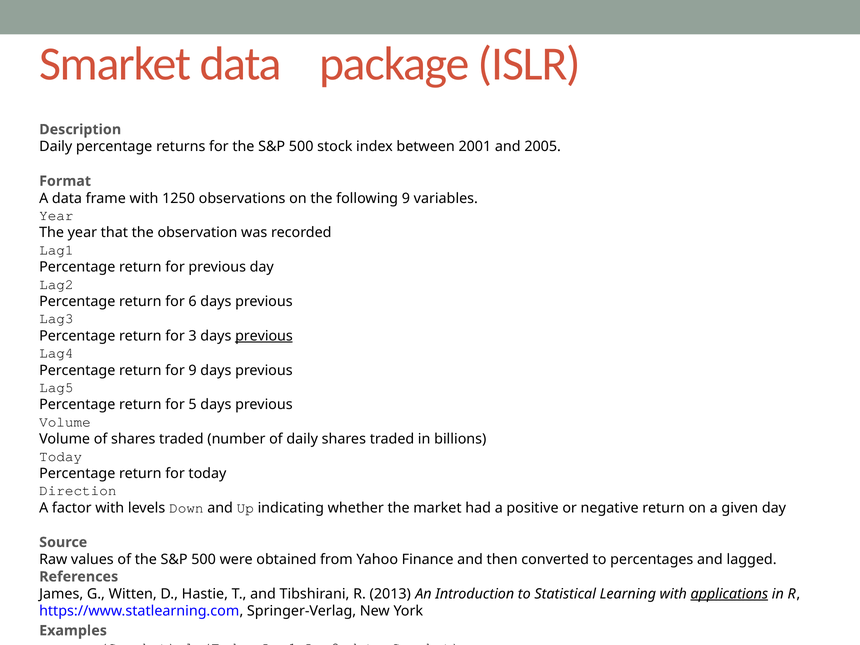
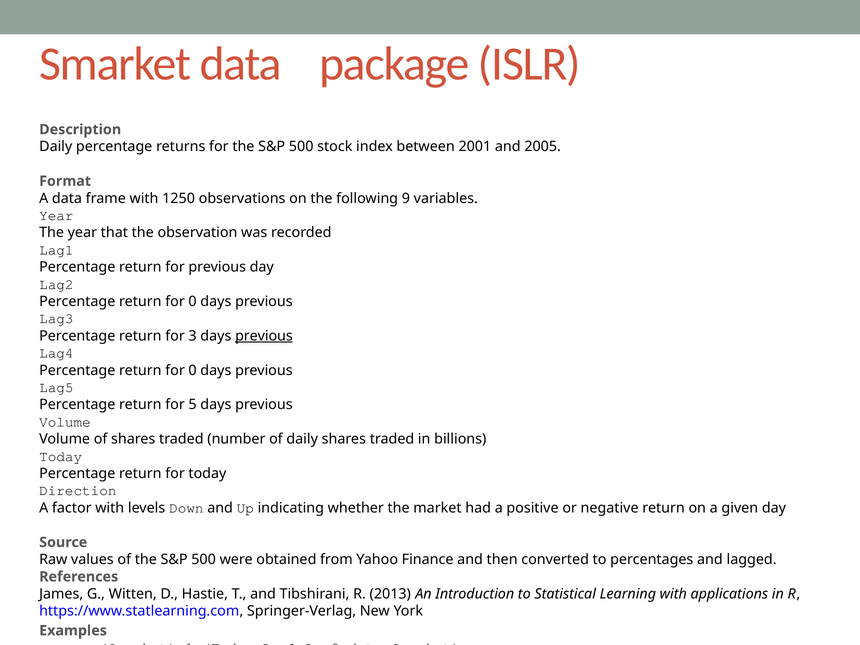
6: 6 -> 0 (193, 302)
9: 9 -> 0 (193, 370)
applications underline: present -> none (729, 594)
